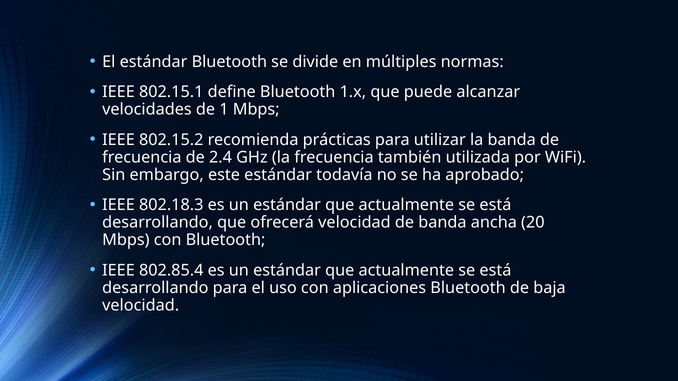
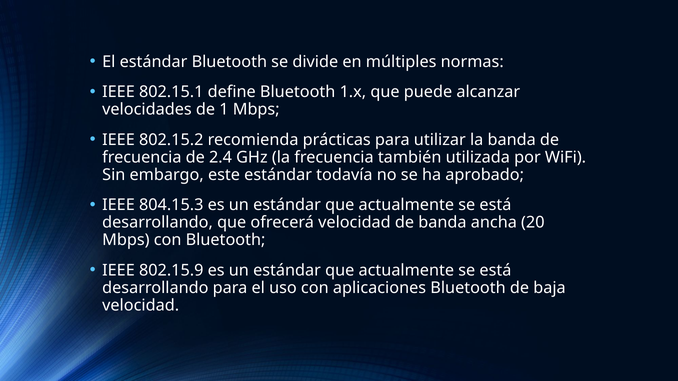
802.18.3: 802.18.3 -> 804.15.3 (171, 205)
802.85.4: 802.85.4 -> 802.15.9 (171, 271)
